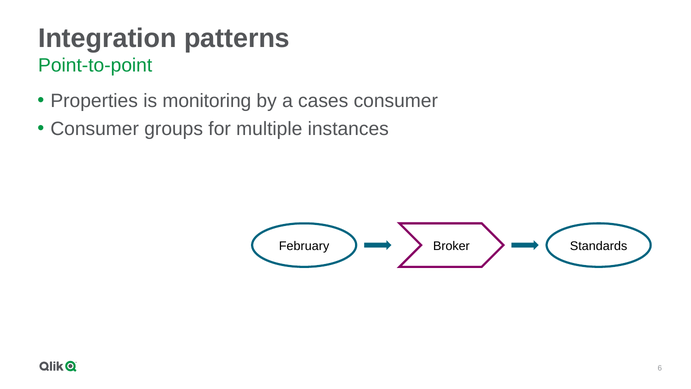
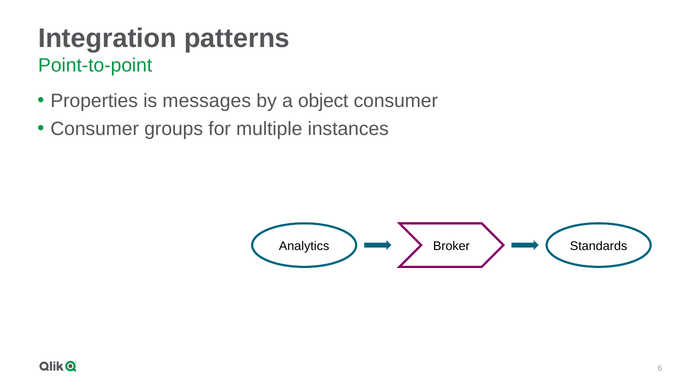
monitoring: monitoring -> messages (207, 101)
cases: cases -> object (323, 101)
February: February -> Analytics (304, 246)
